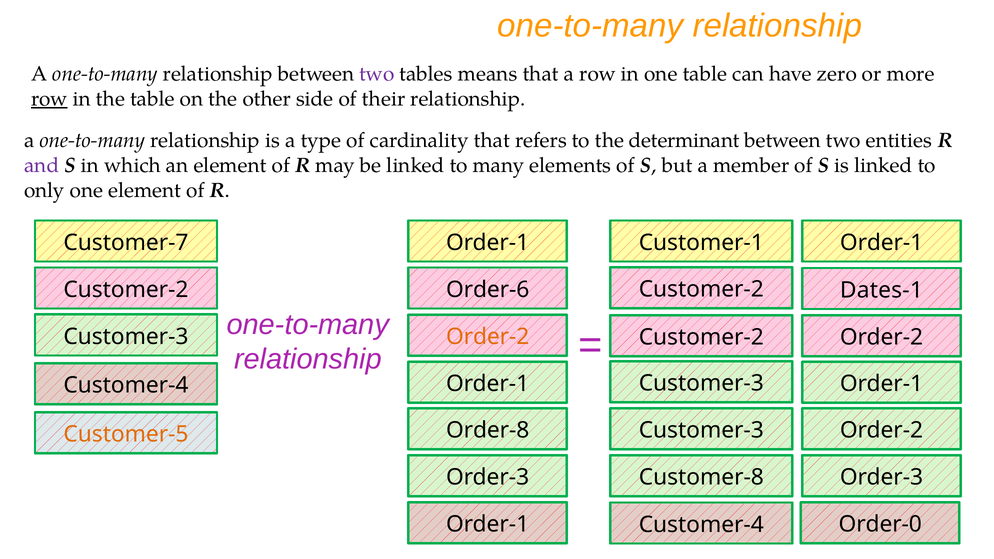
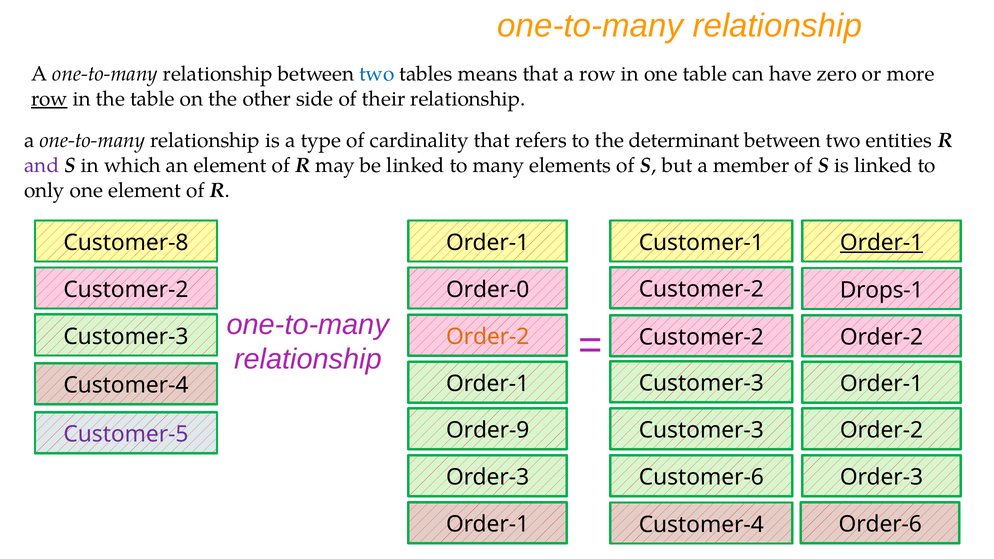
two colour: purple -> blue (377, 74)
Customer-7: Customer-7 -> Customer-8 (126, 243)
Order-1 underline: none -> present (882, 243)
Dates-1: Dates-1 -> Drops-1 (882, 290)
Order-6: Order-6 -> Order-0 (488, 290)
Order-8: Order-8 -> Order-9 (488, 431)
Customer-5 colour: orange -> purple (126, 434)
Customer-8: Customer-8 -> Customer-6 (701, 477)
Order-0: Order-0 -> Order-6 (880, 524)
